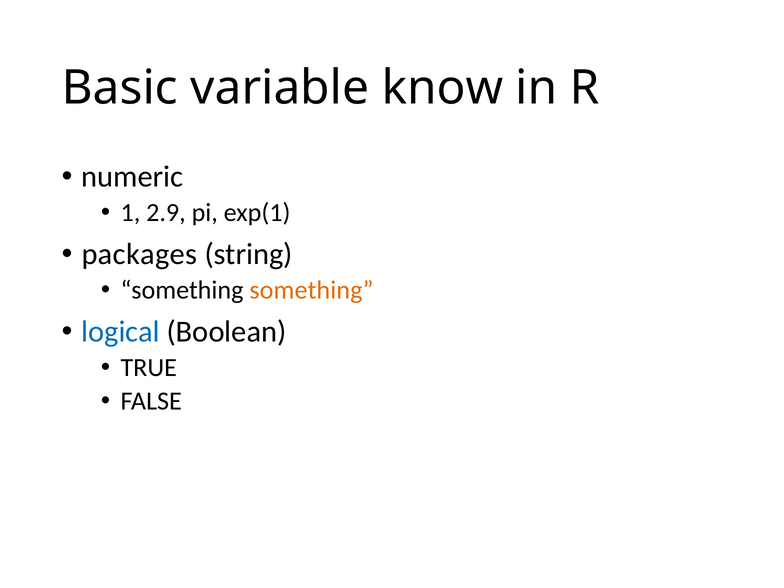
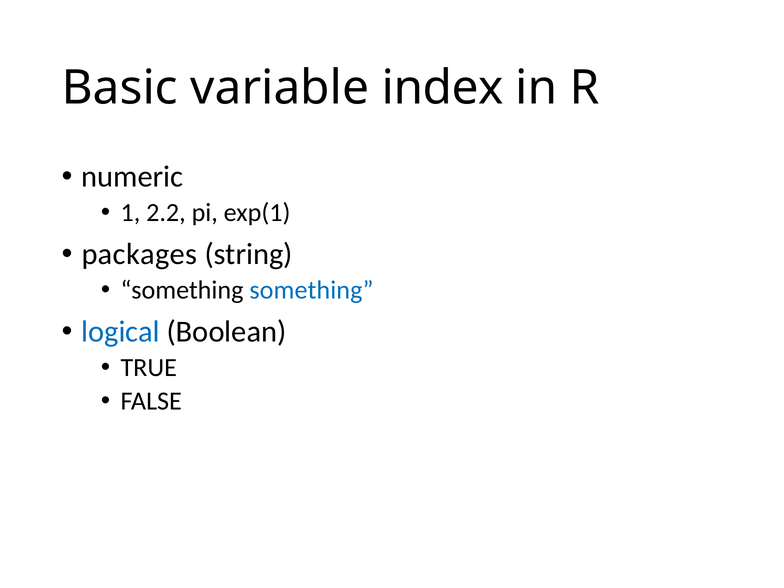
know: know -> index (443, 88)
2.9: 2.9 -> 2.2 (166, 213)
something colour: orange -> blue (311, 290)
